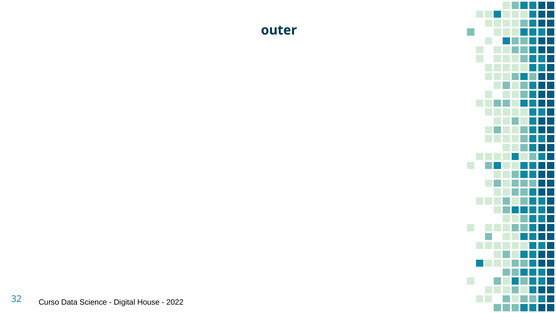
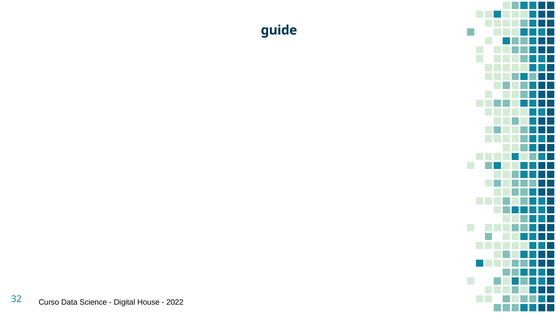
outer: outer -> guide (279, 30)
